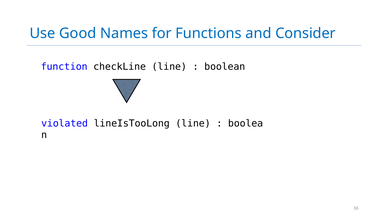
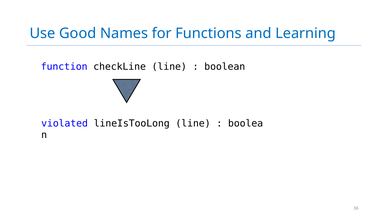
Consider: Consider -> Learning (306, 33)
